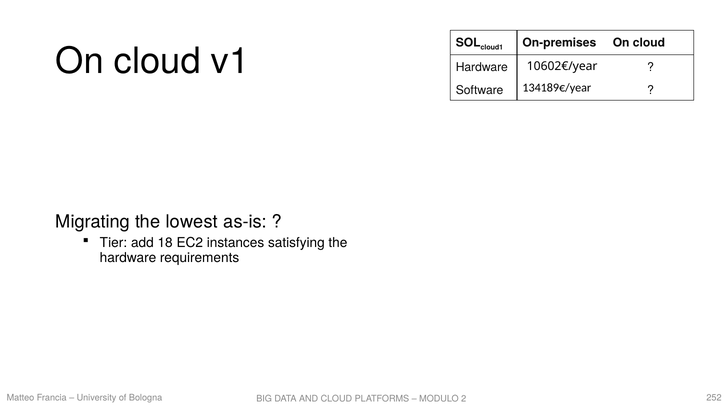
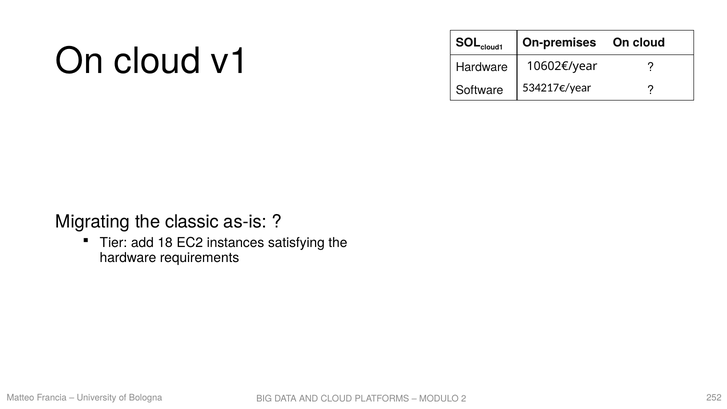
134189€/year: 134189€/year -> 534217€/year (557, 88)
lowest: lowest -> classic (192, 222)
